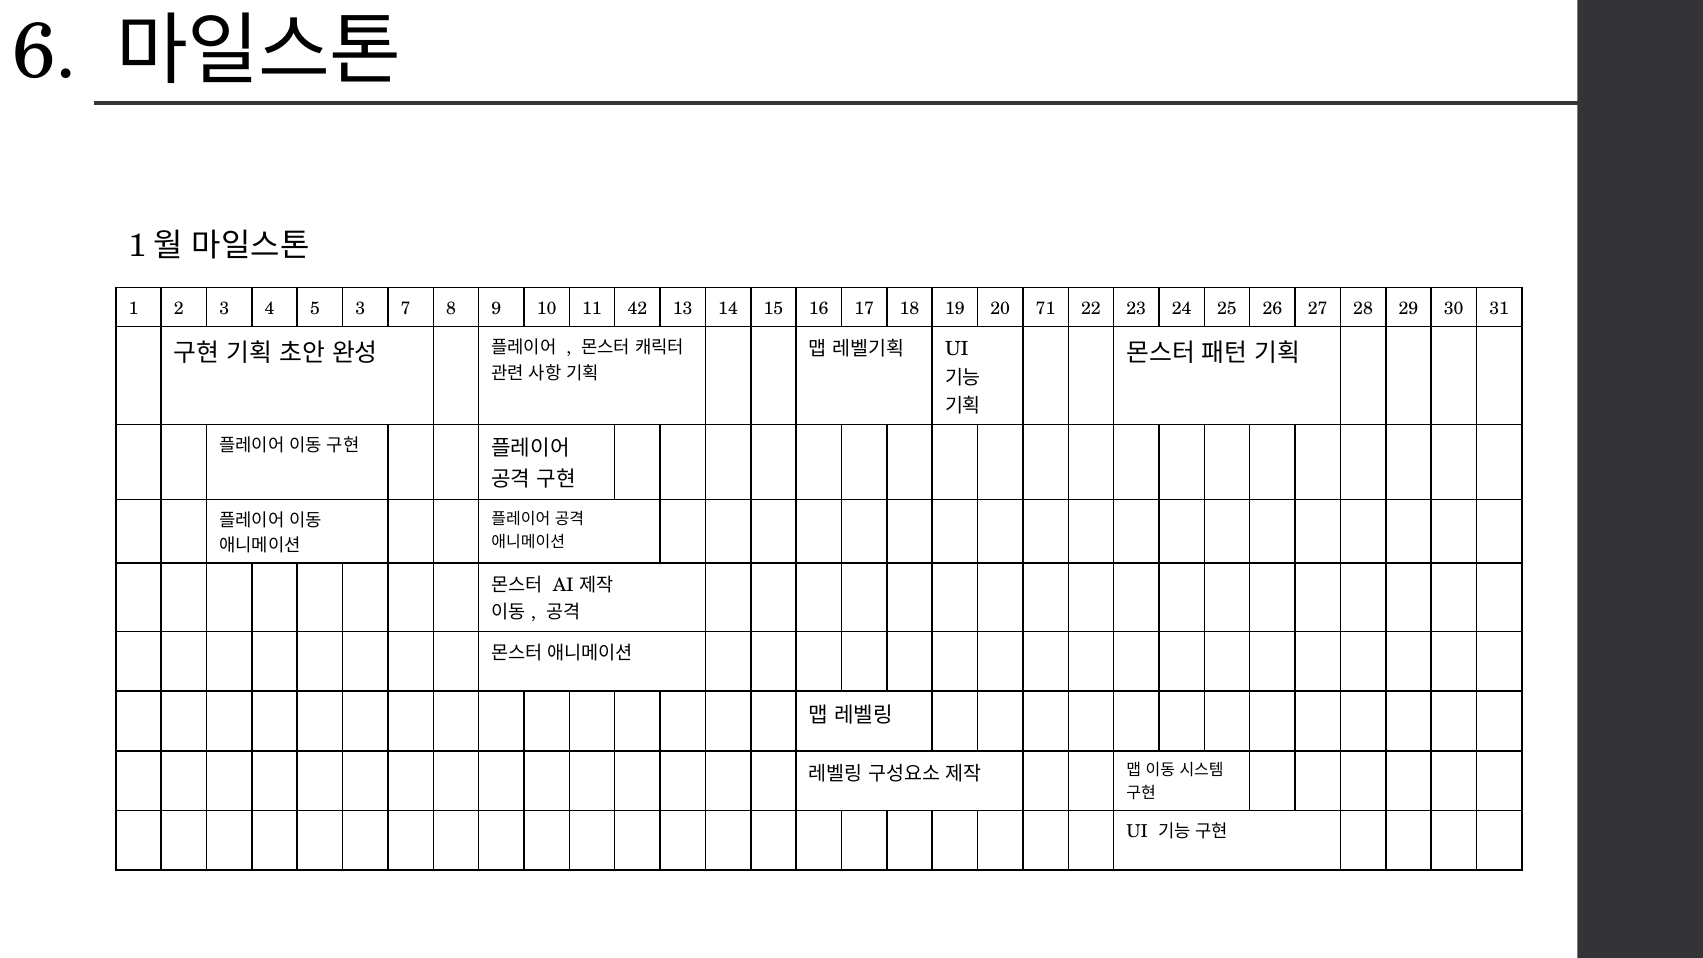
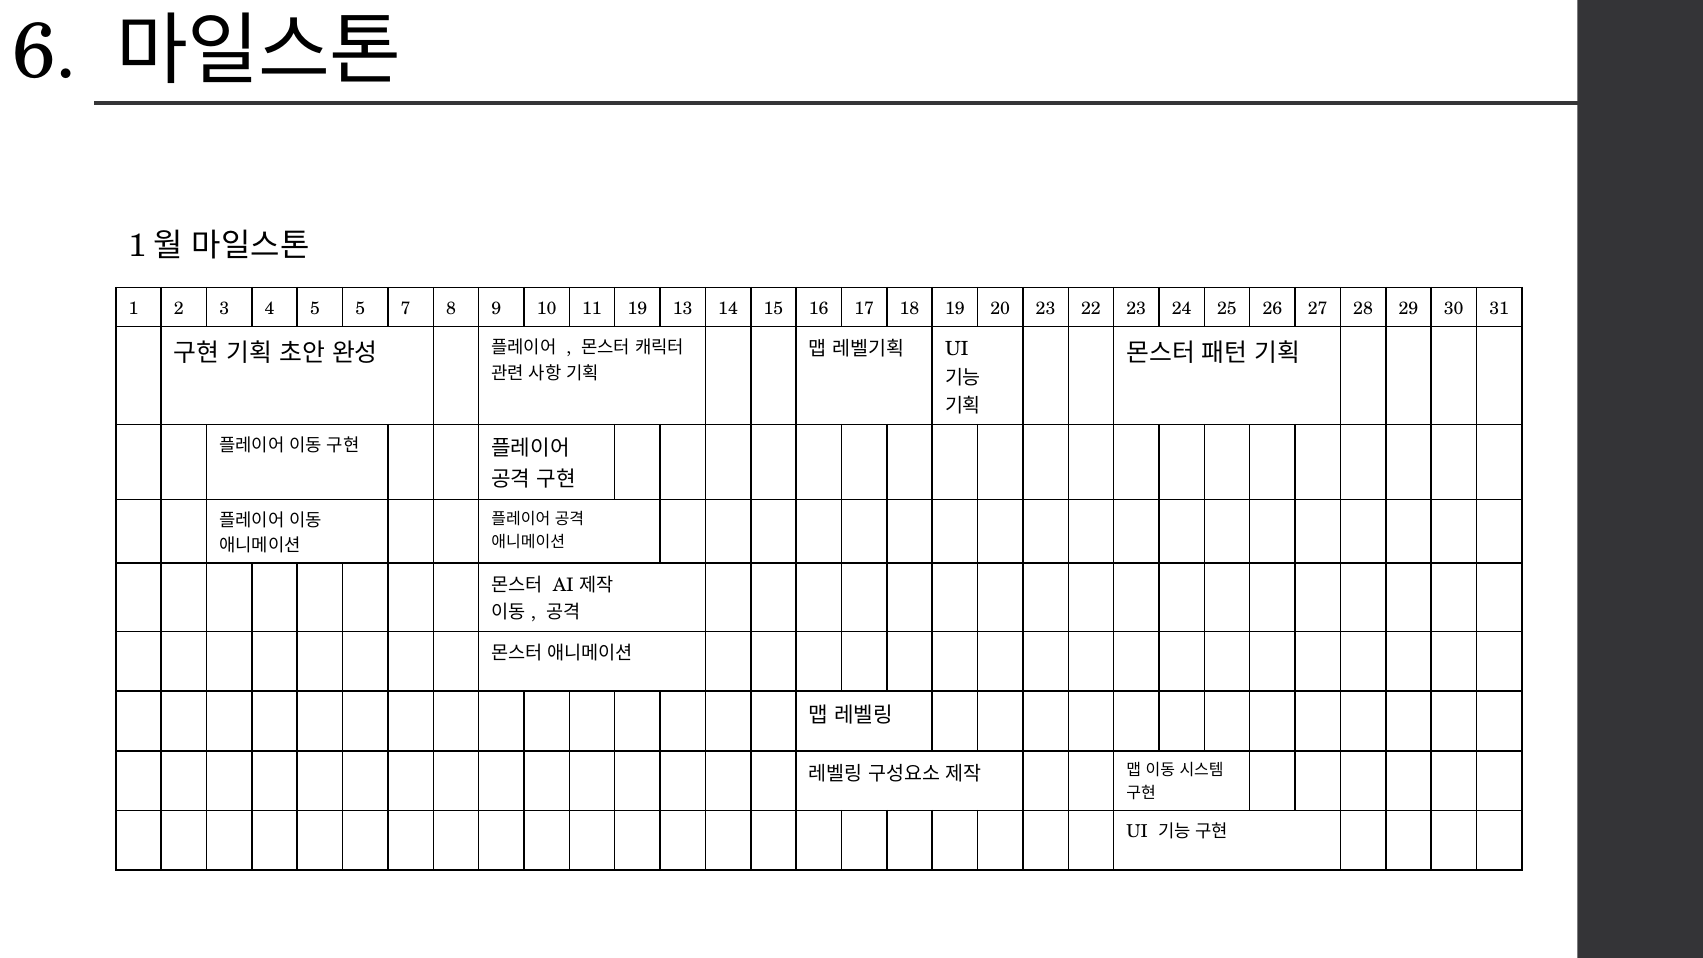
5 3: 3 -> 5 (360, 308)
11 42: 42 -> 19 (637, 308)
20 71: 71 -> 23 (1046, 308)
